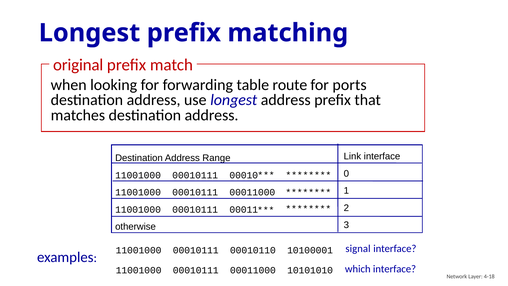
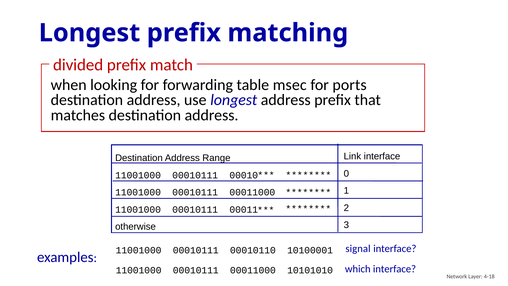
original: original -> divided (78, 65)
route: route -> msec (290, 85)
